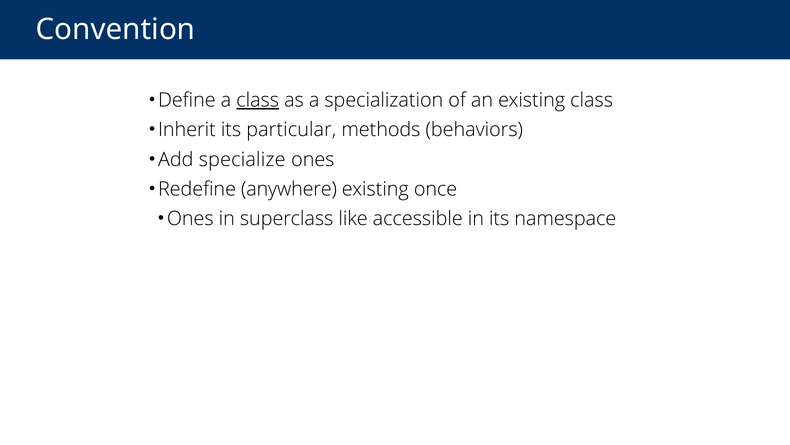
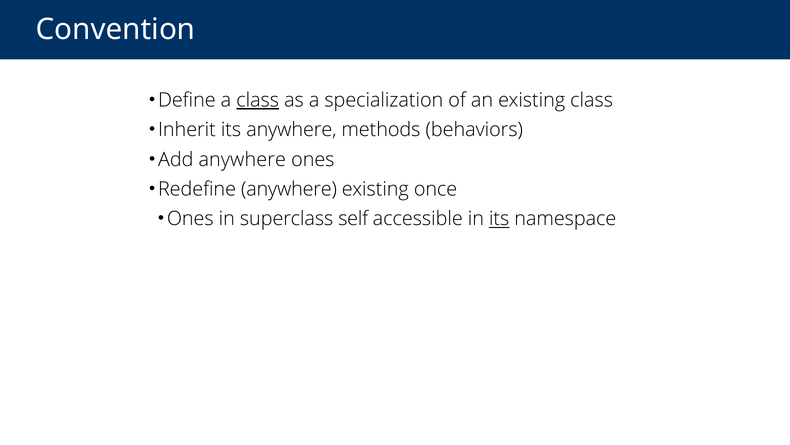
its particular: particular -> anywhere (291, 130)
Add specialize: specialize -> anywhere (242, 159)
like: like -> self (353, 219)
its underline: none -> present (499, 219)
